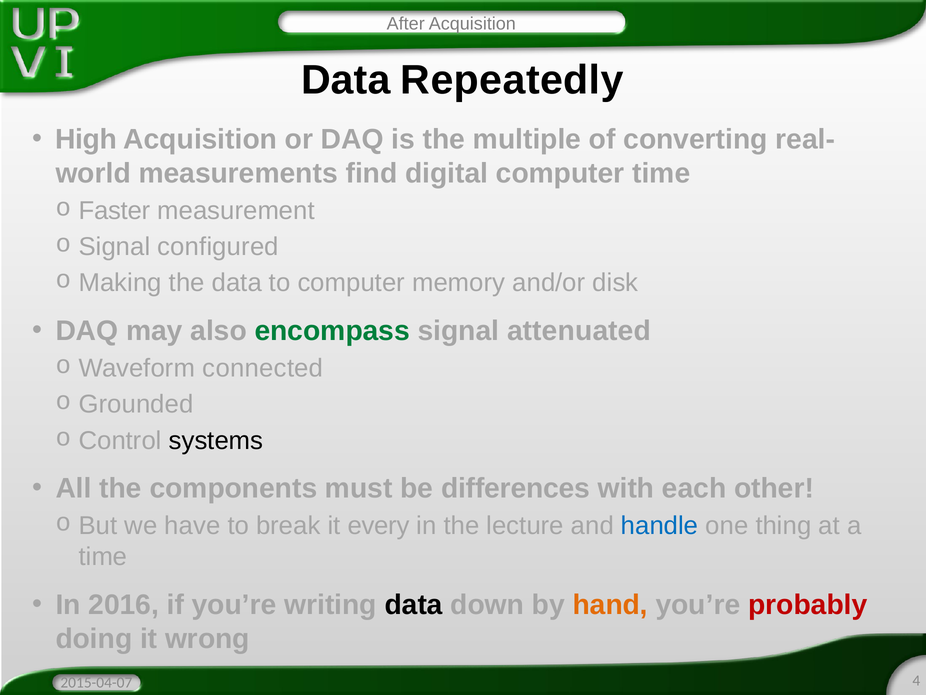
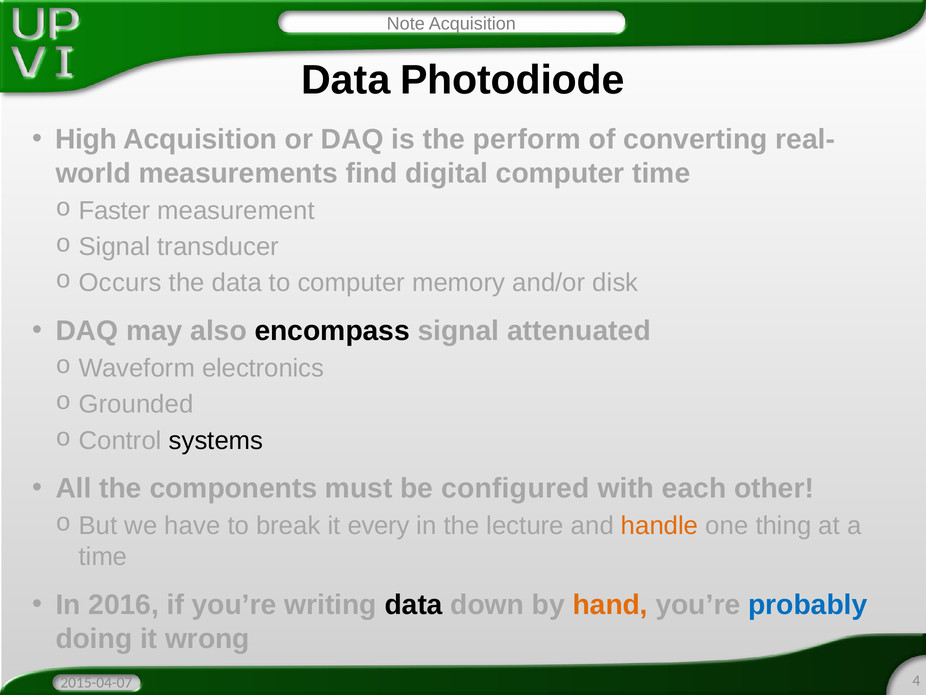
After: After -> Note (406, 24)
Repeatedly: Repeatedly -> Photodiode (512, 80)
multiple: multiple -> perform (527, 139)
configured: configured -> transducer (218, 247)
Making: Making -> Occurs (120, 283)
encompass colour: green -> black (332, 331)
connected: connected -> electronics (263, 368)
differences: differences -> configured (515, 488)
handle colour: blue -> orange (660, 526)
probably colour: red -> blue (808, 604)
